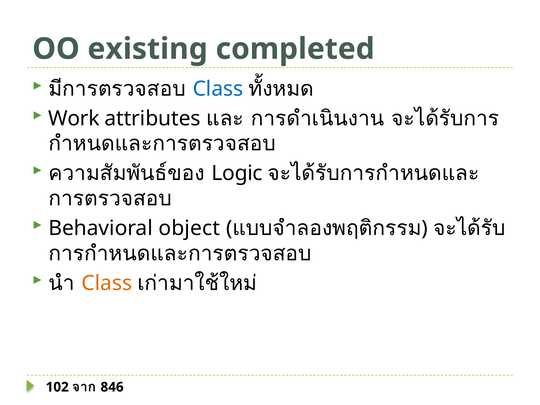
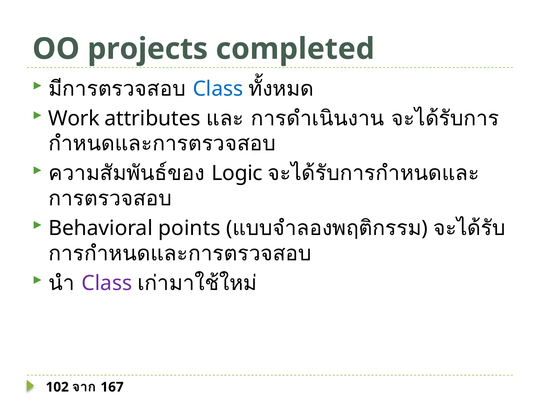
existing: existing -> projects (148, 49)
object: object -> points (189, 228)
Class colour: orange -> purple (107, 283)
846: 846 -> 167 (112, 387)
